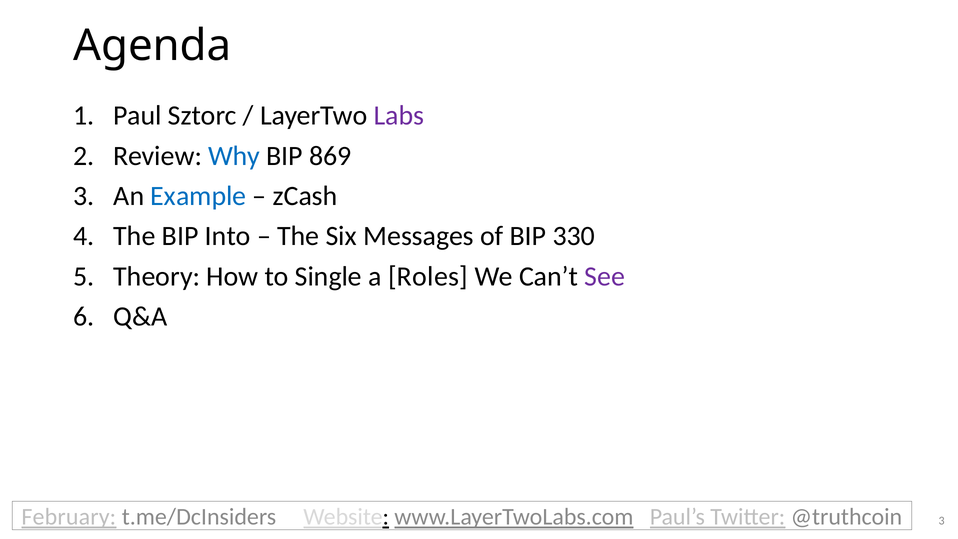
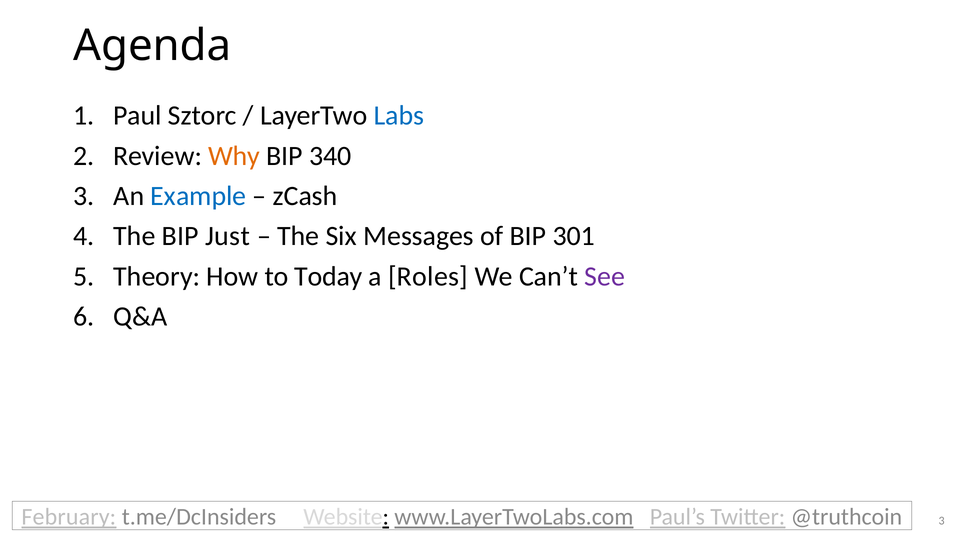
Labs colour: purple -> blue (399, 116)
Why colour: blue -> orange (234, 156)
869: 869 -> 340 (330, 156)
Into: Into -> Just (228, 236)
330: 330 -> 301 (574, 236)
Single: Single -> Today (328, 276)
